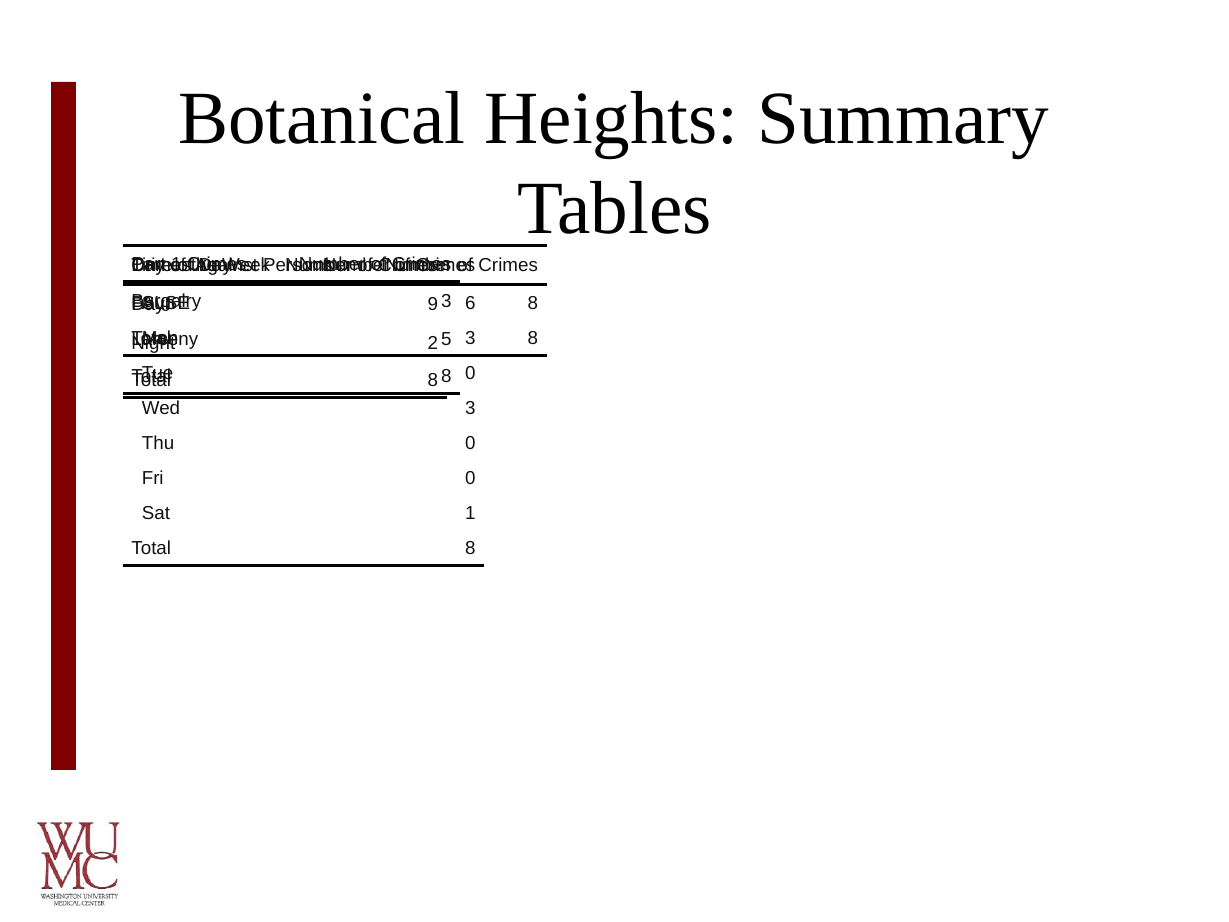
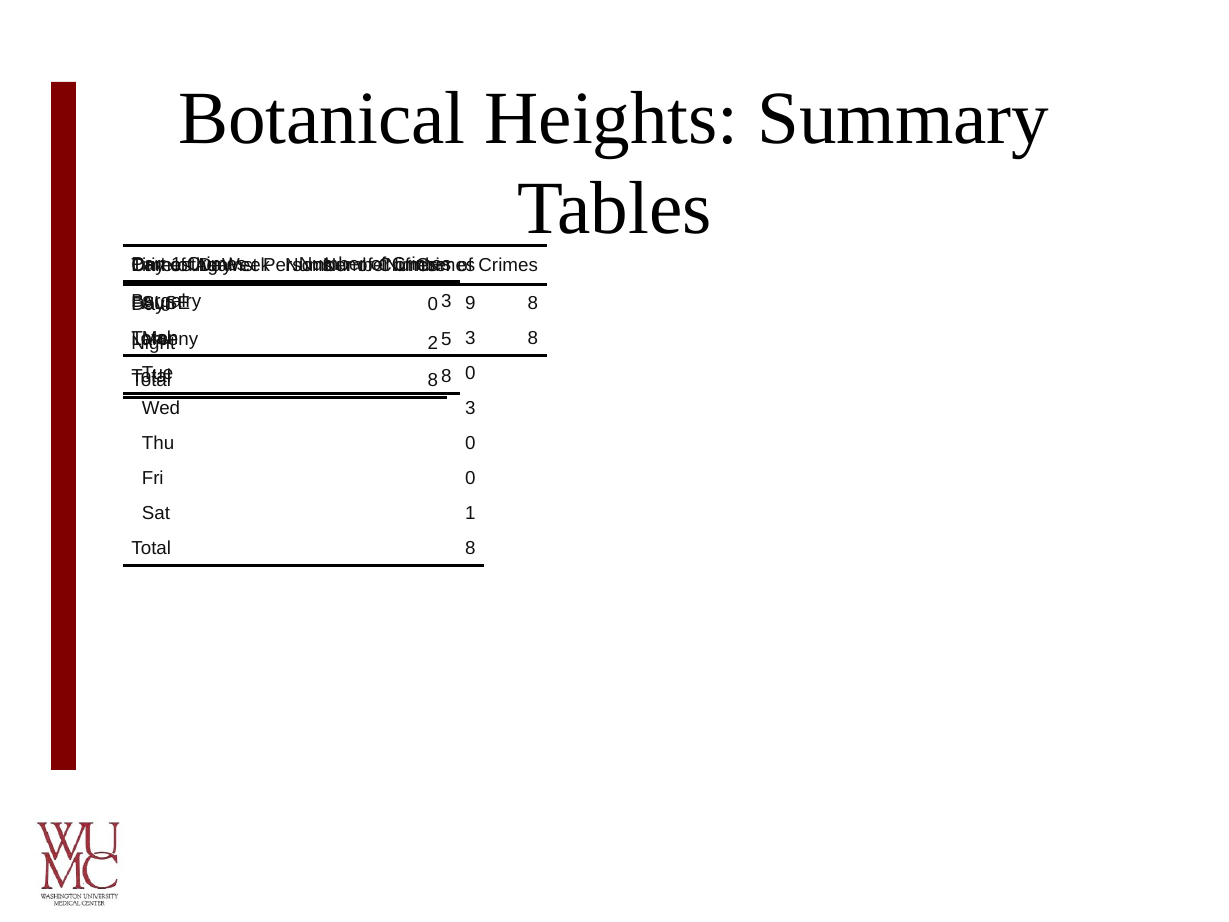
6: 6 -> 9 (470, 303)
9: 9 -> 0 (433, 304)
